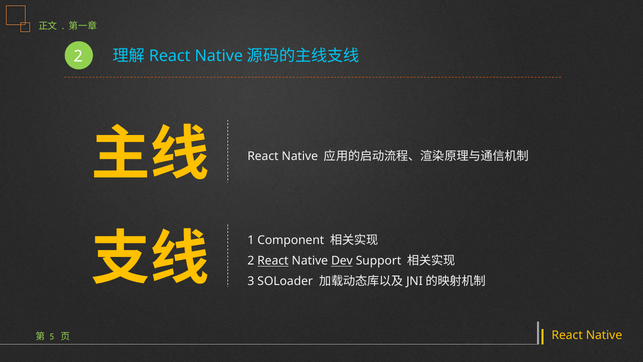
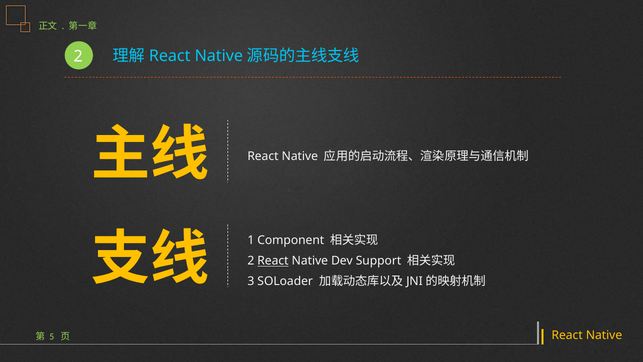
Dev underline: present -> none (342, 261)
